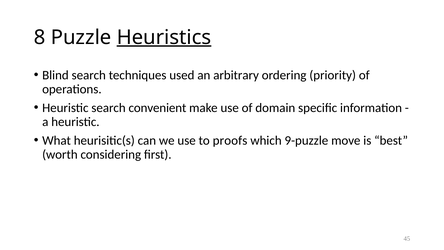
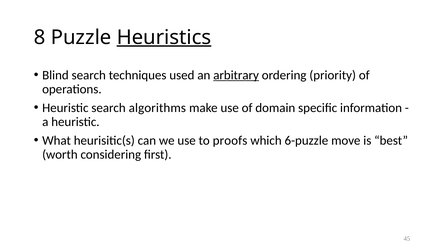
arbitrary underline: none -> present (236, 75)
convenient: convenient -> algorithms (157, 108)
9-puzzle: 9-puzzle -> 6-puzzle (306, 140)
